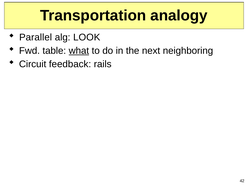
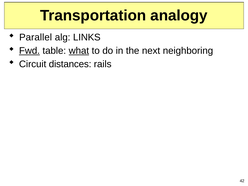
LOOK: LOOK -> LINKS (87, 37)
Fwd underline: none -> present (29, 51)
feedback: feedback -> distances (70, 64)
